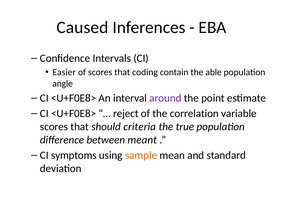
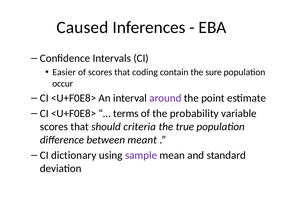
able: able -> sure (214, 72)
angle: angle -> occur (63, 84)
reject: reject -> terms (126, 114)
correlation: correlation -> probability (194, 114)
symptoms: symptoms -> dictionary (74, 156)
sample colour: orange -> purple (141, 156)
